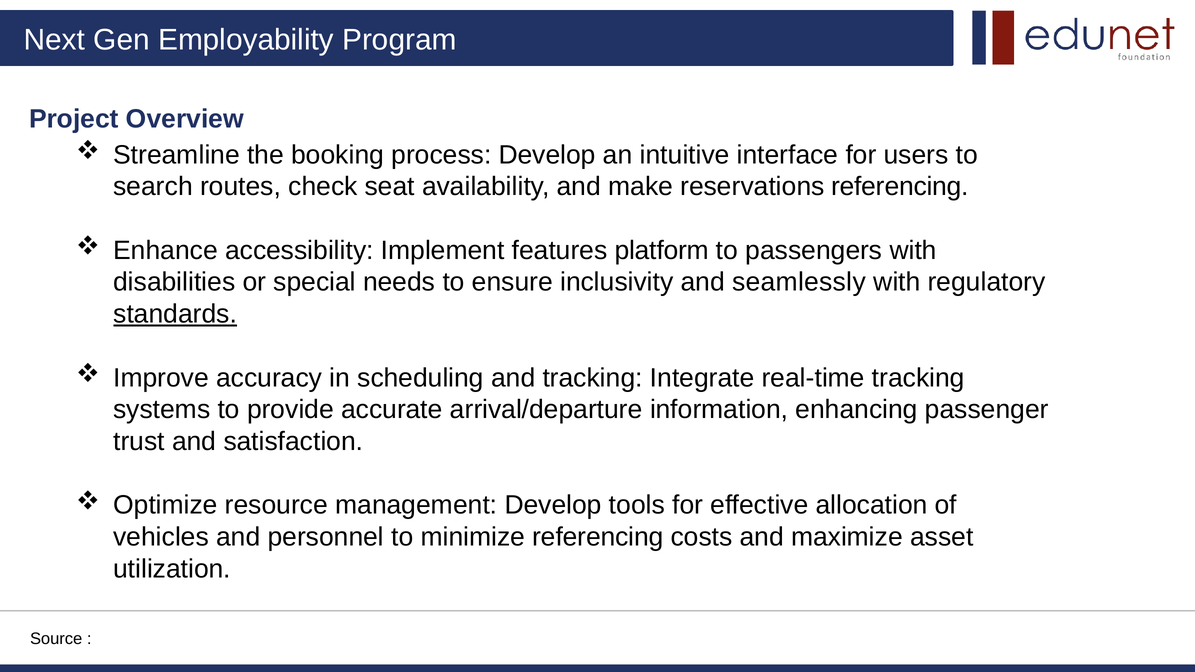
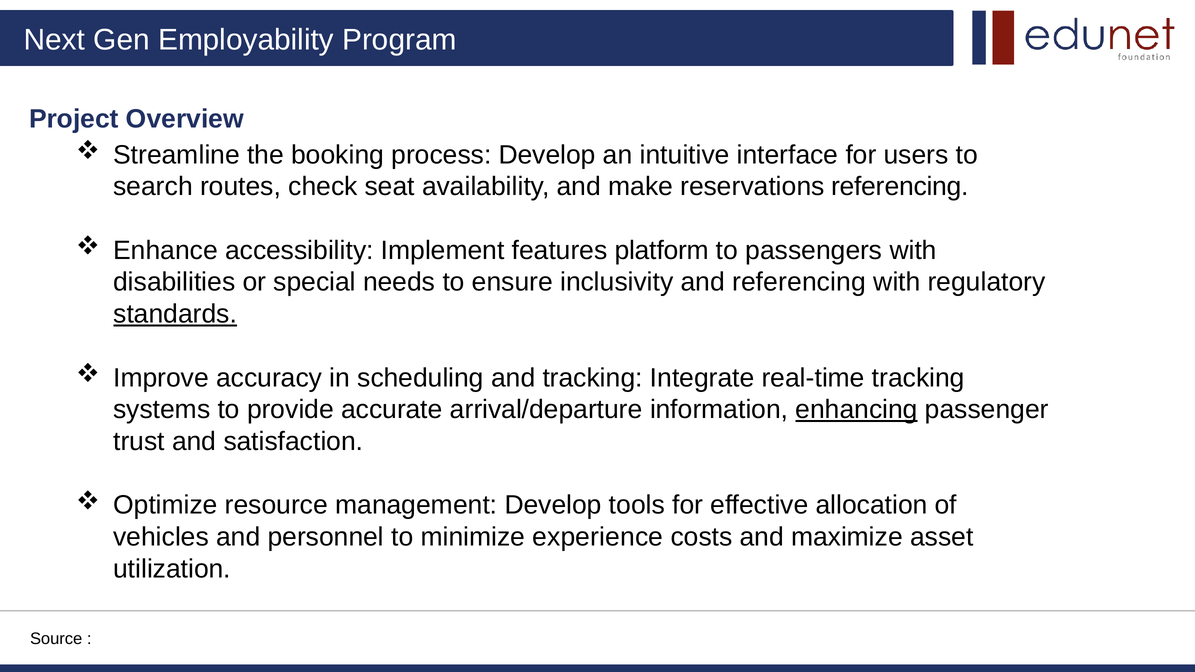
and seamlessly: seamlessly -> referencing (799, 282)
enhancing underline: none -> present (857, 410)
minimize referencing: referencing -> experience (598, 537)
